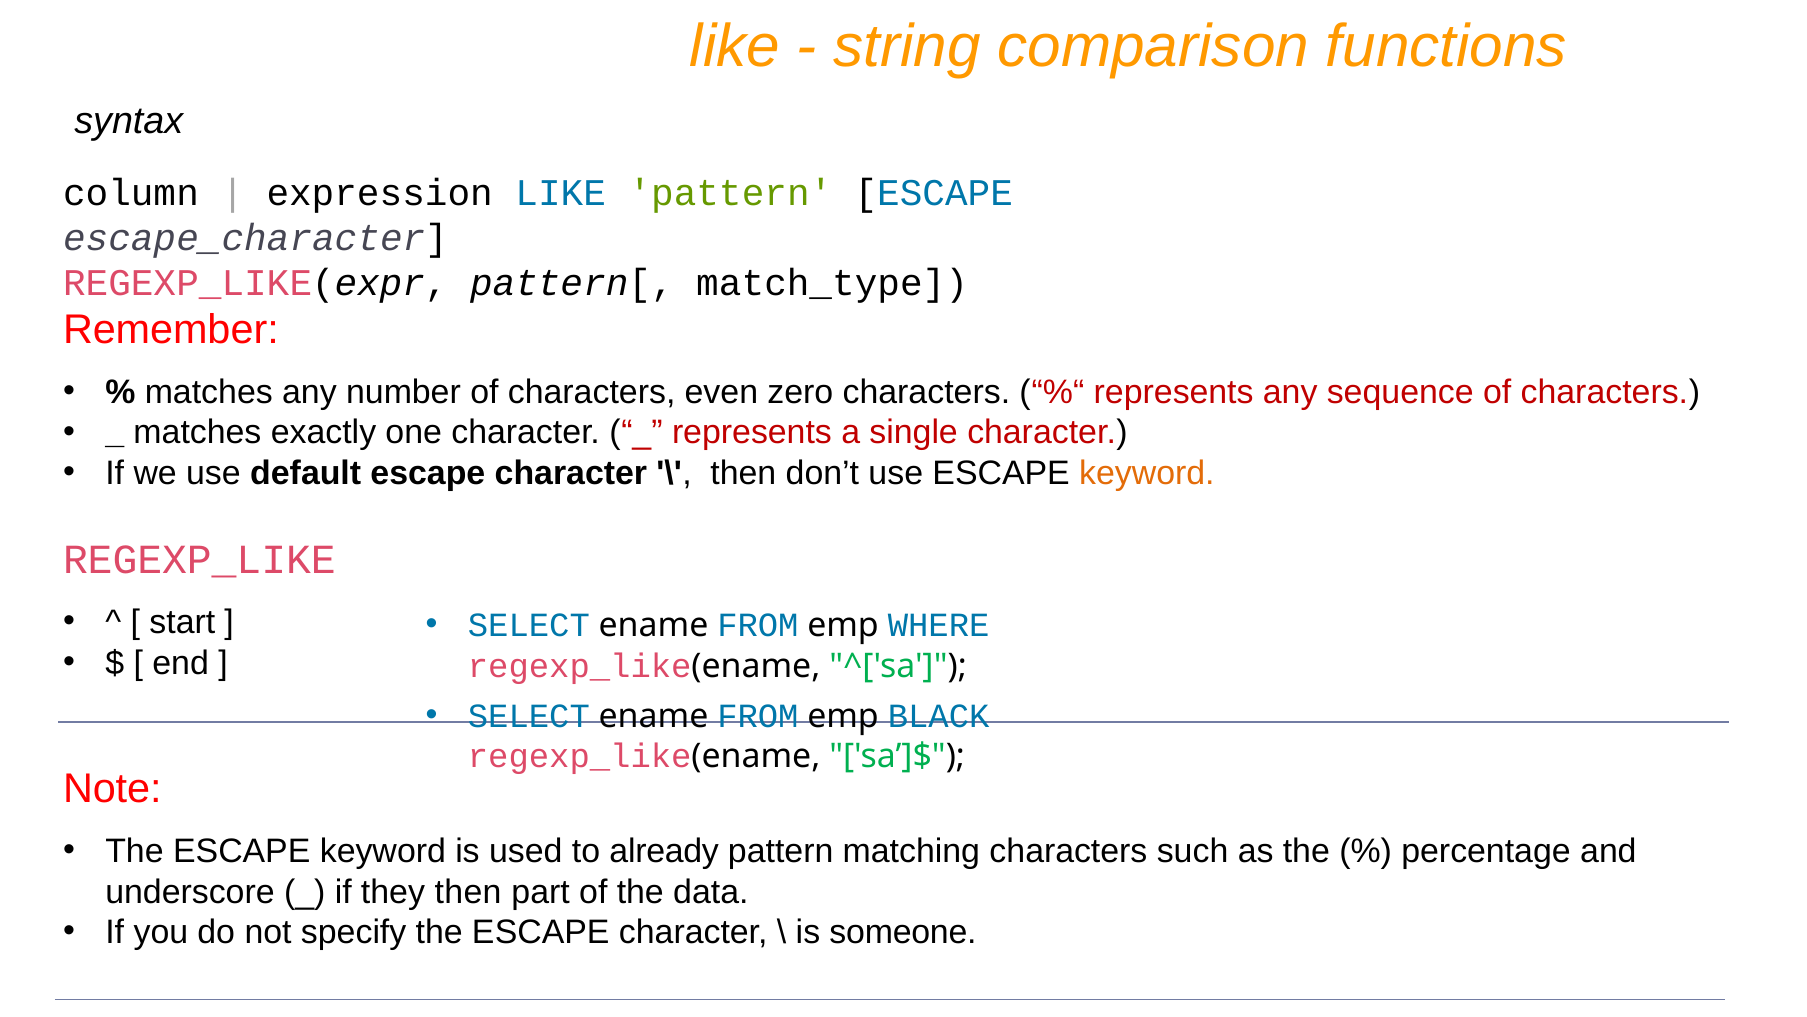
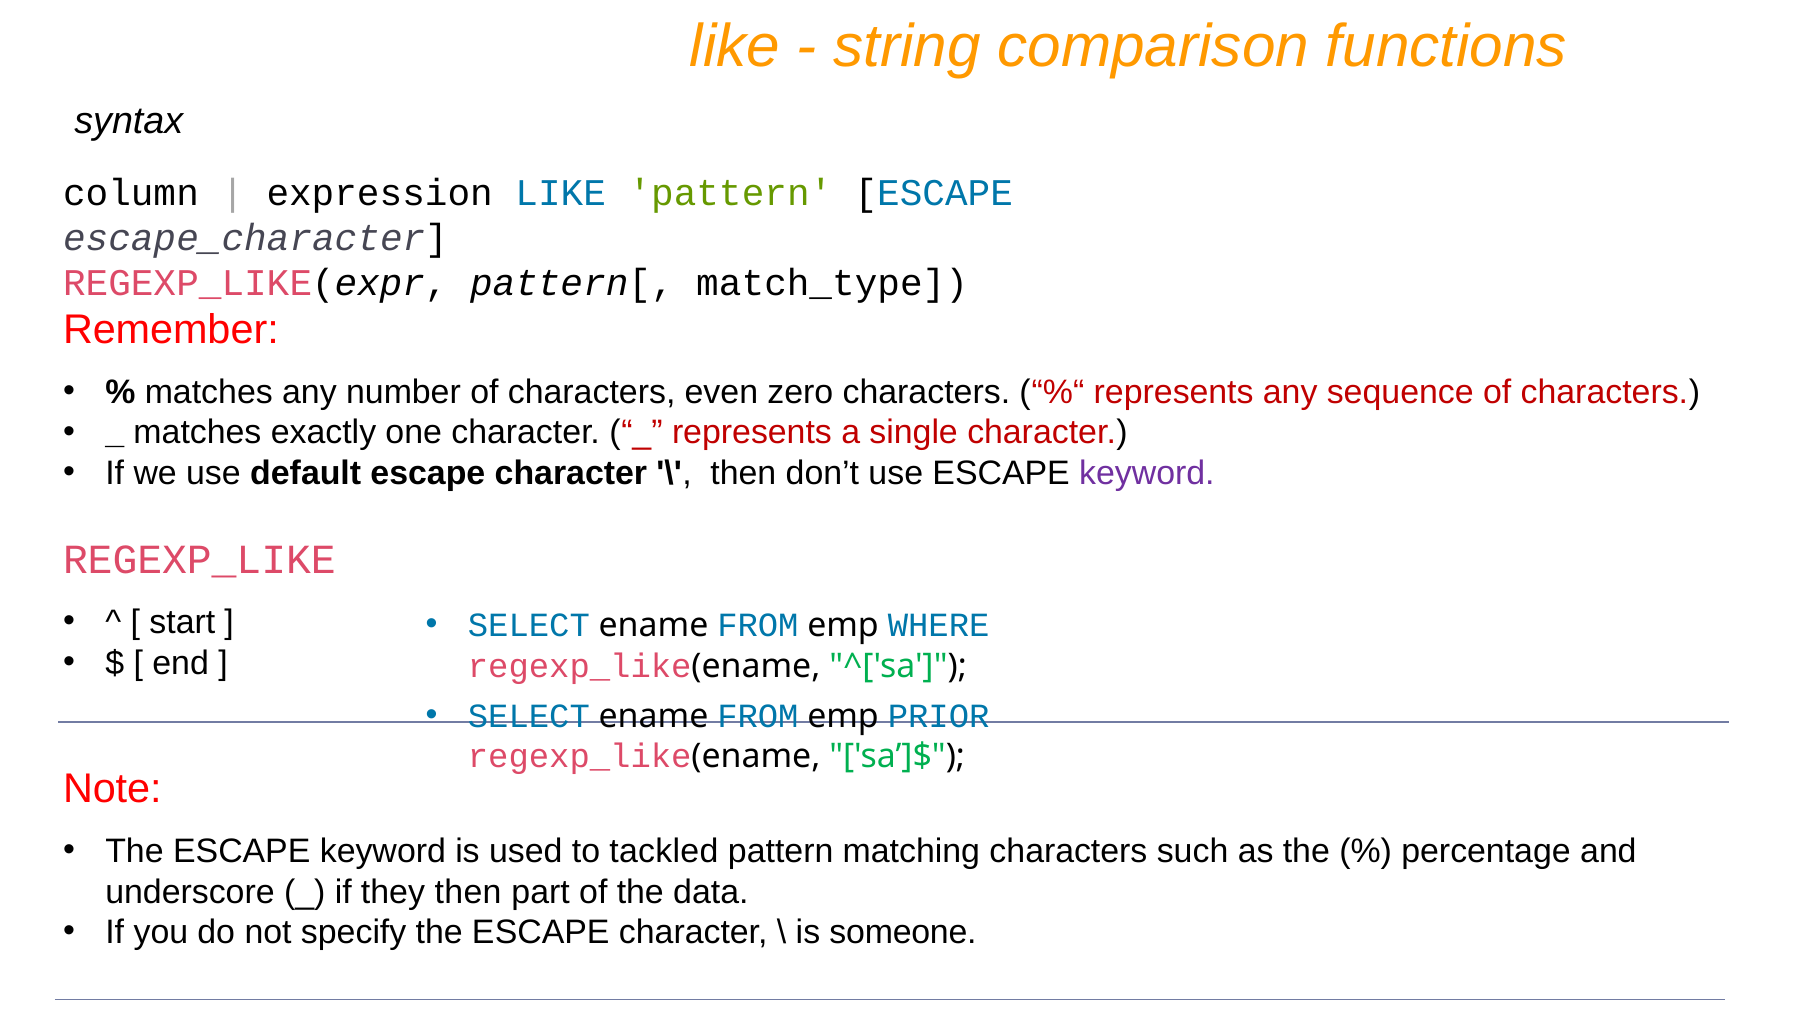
keyword colour: orange -> purple (1147, 473)
BLACK: BLACK -> PRIOR (939, 715)
already: already -> tackled (664, 851)
